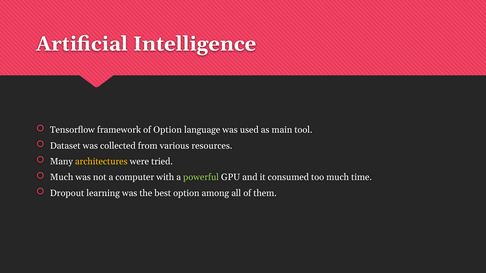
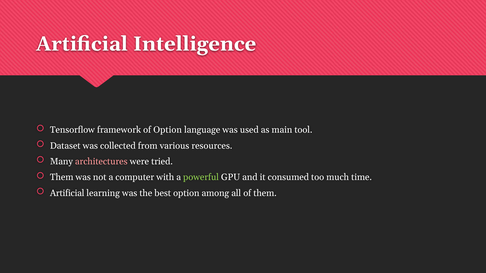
architectures colour: yellow -> pink (101, 162)
Much: Much -> Them (62, 177)
Dropout: Dropout -> Artificial (67, 193)
